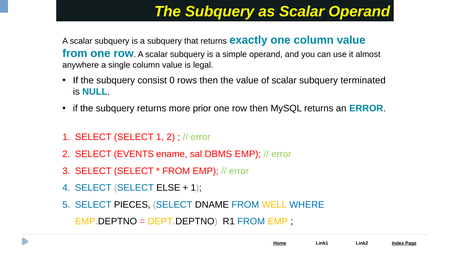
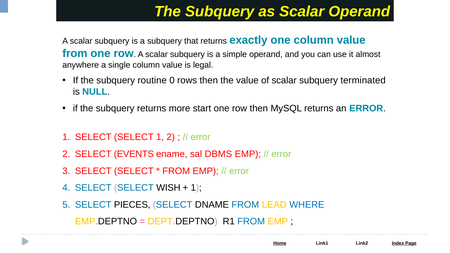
consist: consist -> routine (152, 80)
prior: prior -> start (202, 109)
ELSE: ELSE -> WISH (168, 188)
WELL: WELL -> LEAD (274, 205)
